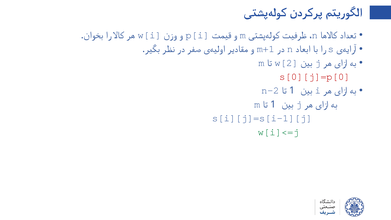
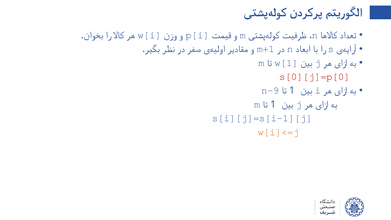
w[2: w[2 -> w[1 (286, 63)
n-2: n-2 -> n-9 (270, 90)
w[i]<=j colour: green -> orange (278, 132)
